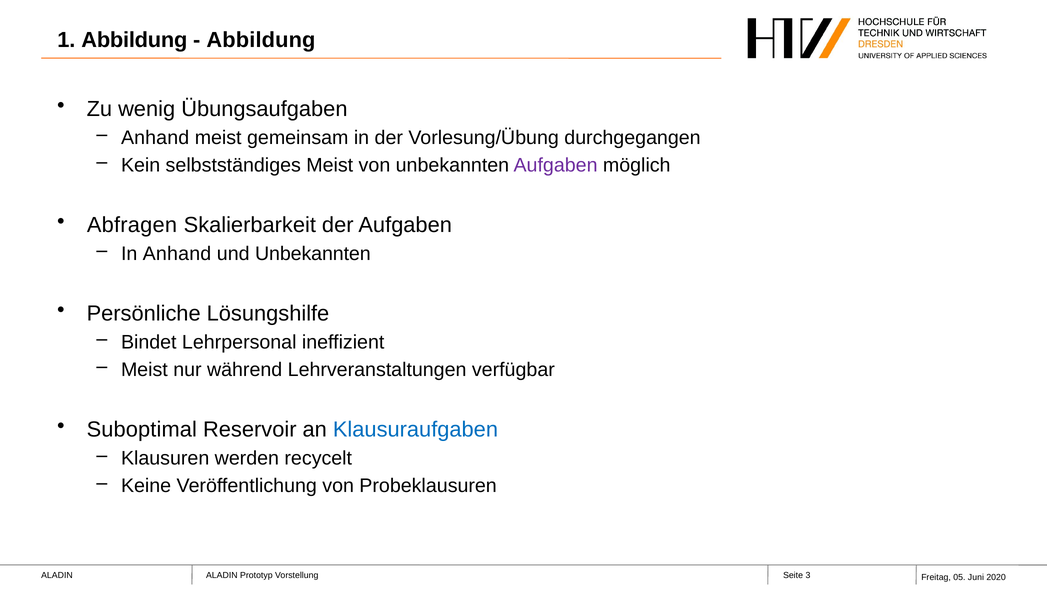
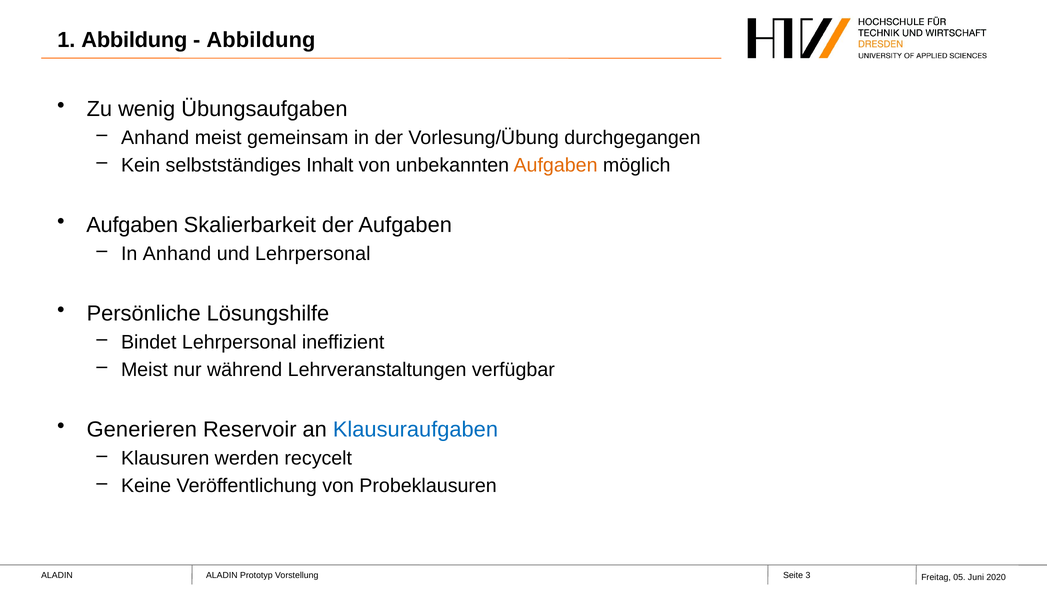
selbstständiges Meist: Meist -> Inhalt (330, 165)
Aufgaben colour: purple -> orange (556, 165)
Abfragen: Abfragen -> Aufgaben (132, 225)
und Unbekannten: Unbekannten -> Lehrpersonal (313, 254)
Suboptimal: Suboptimal -> Generieren (142, 430)
